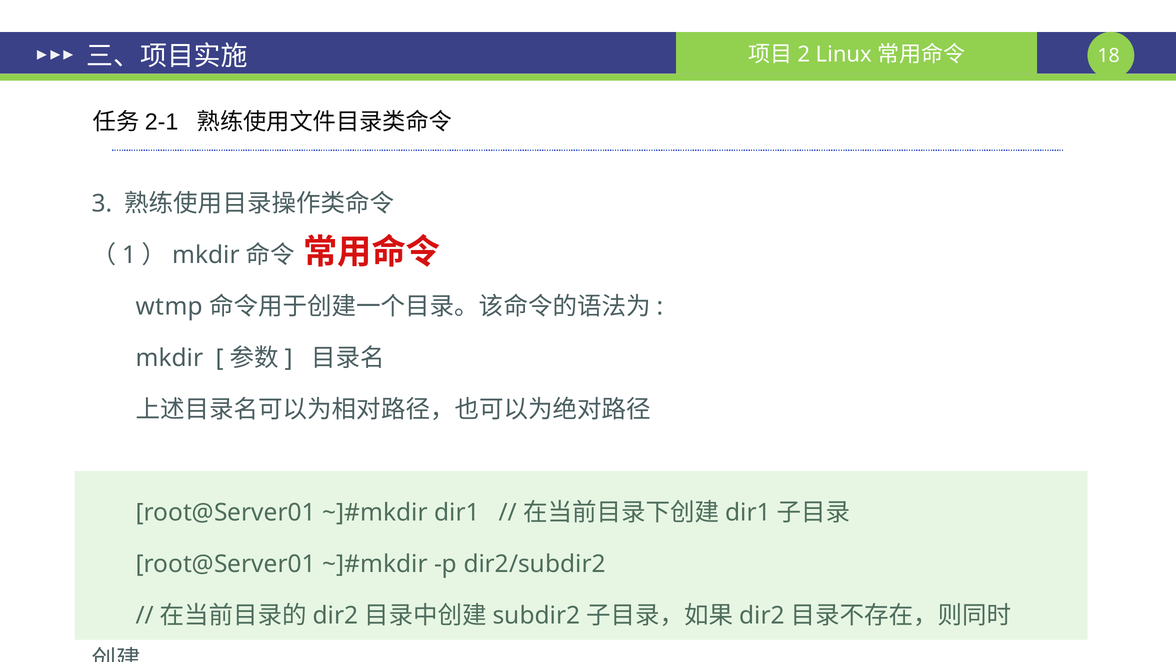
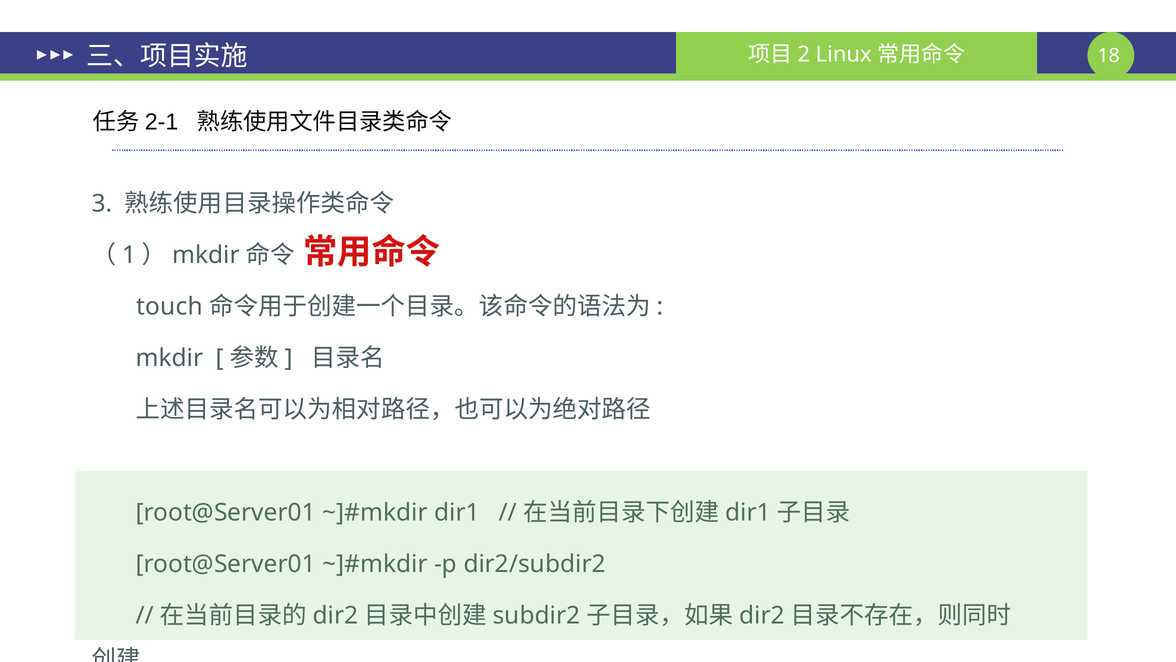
wtmp: wtmp -> touch (169, 306)
